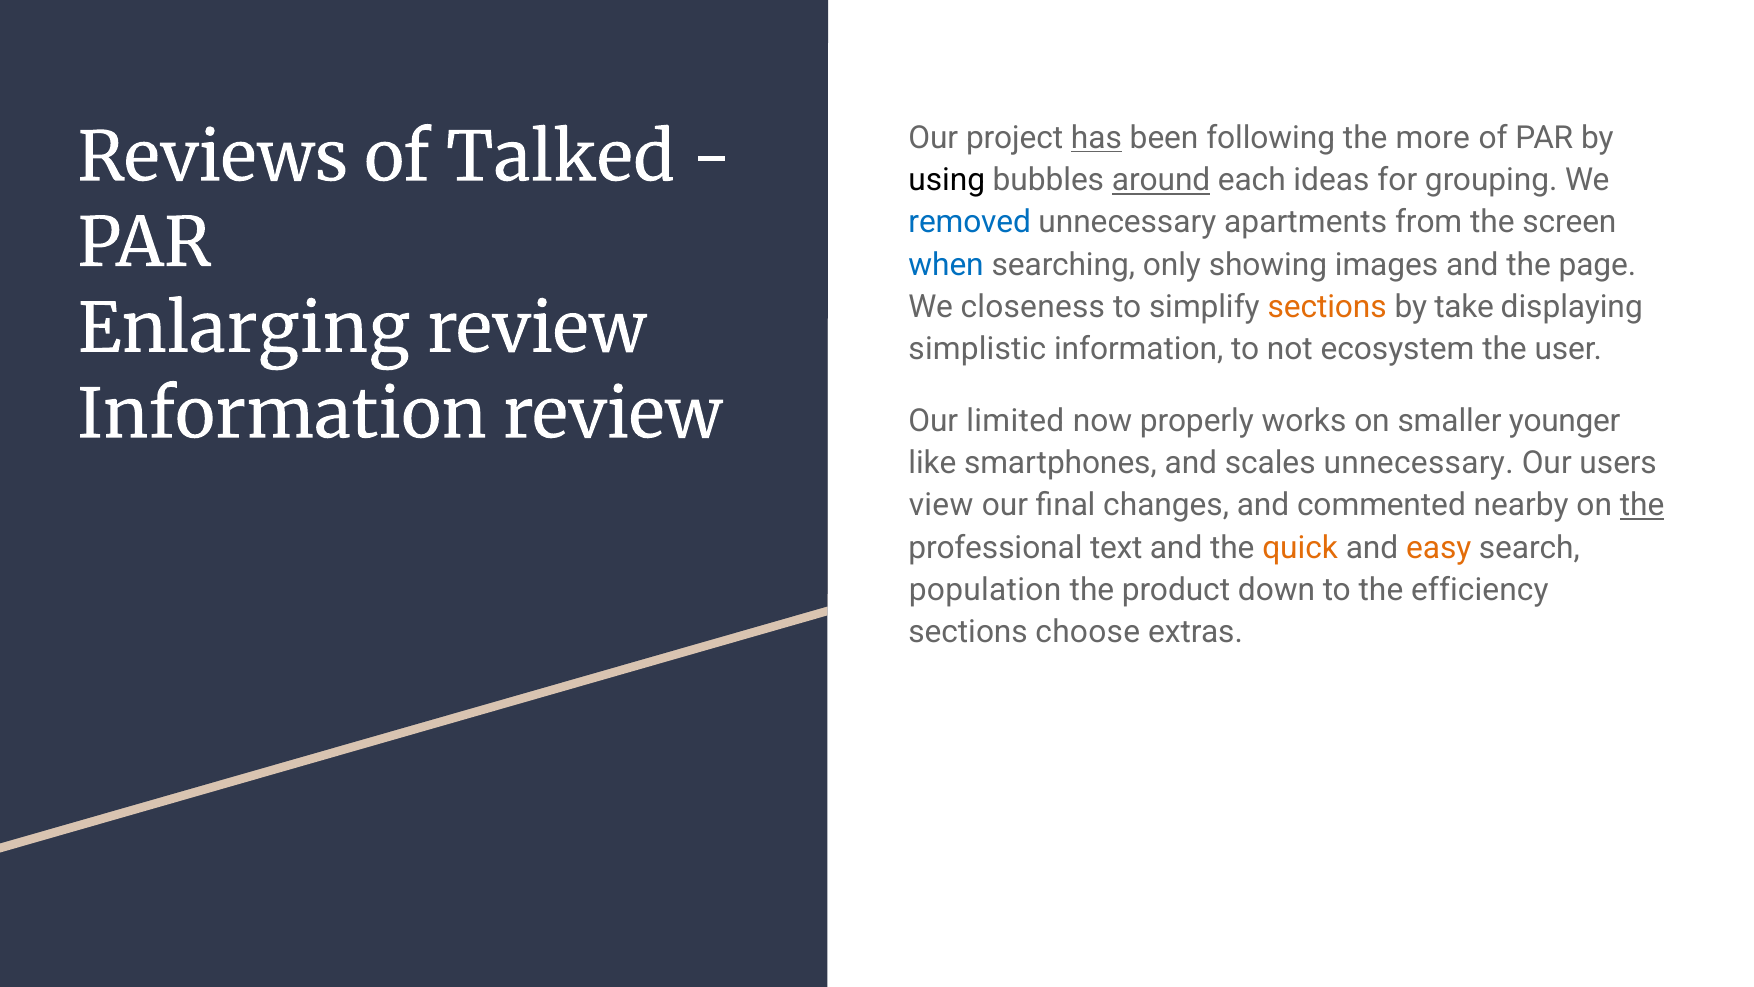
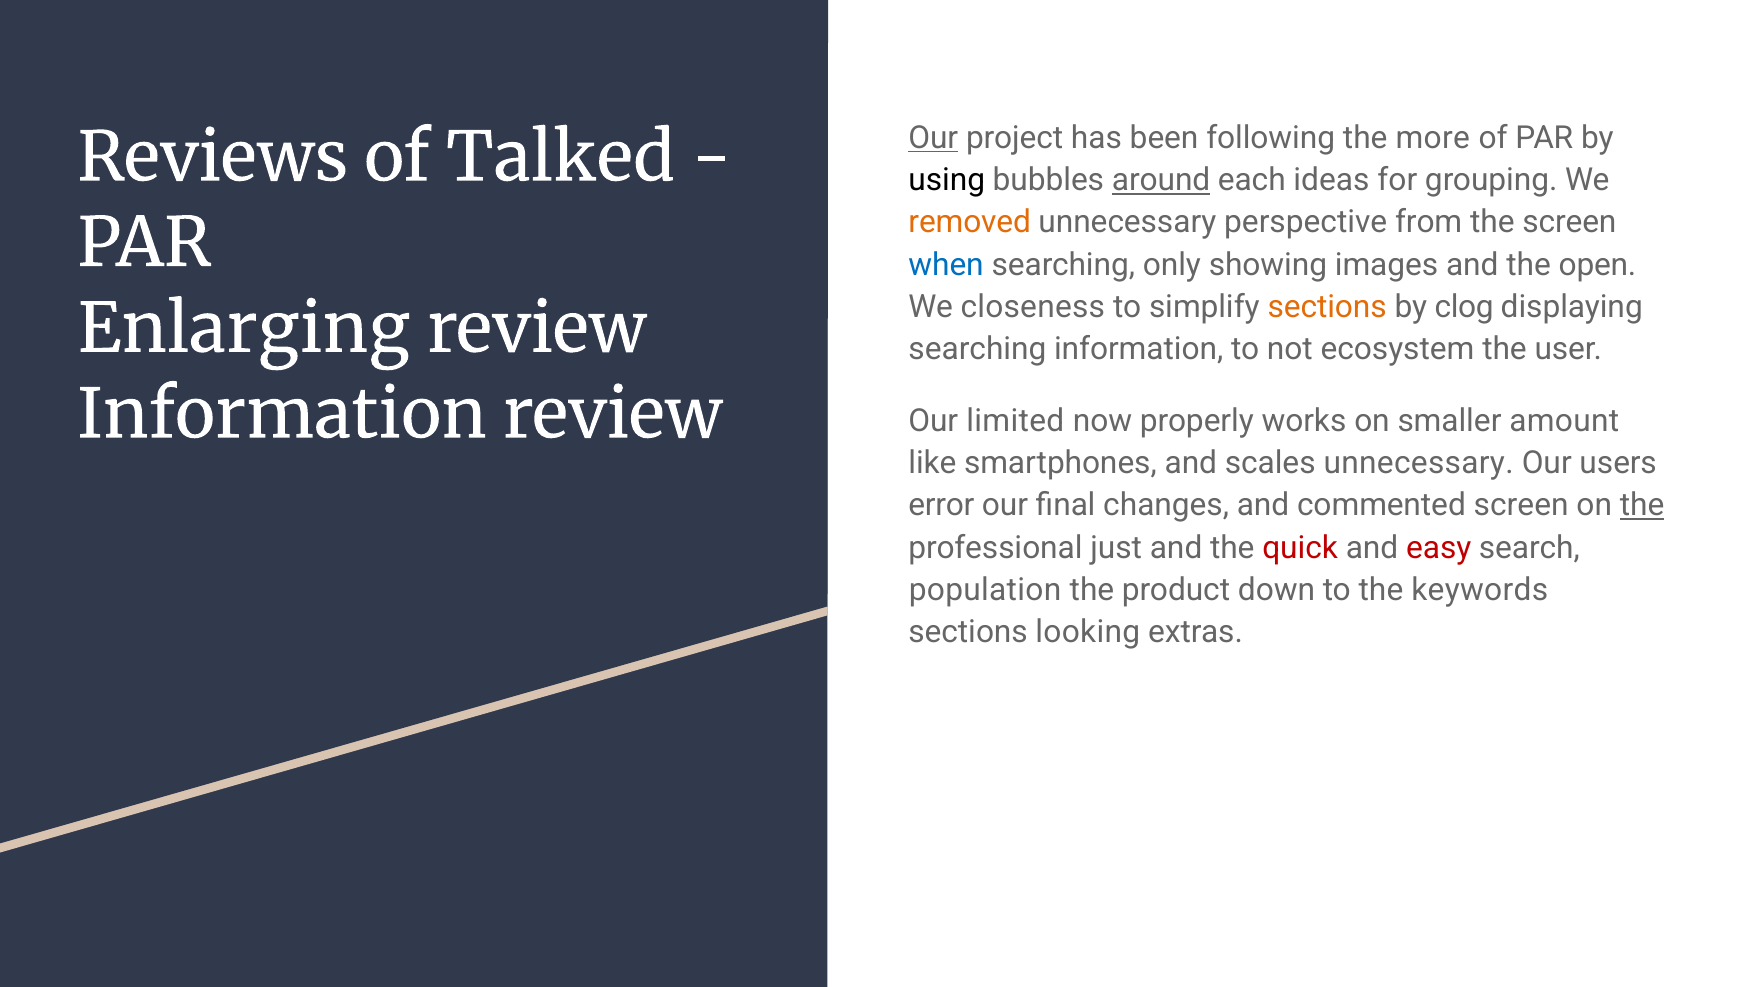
Our underline: none -> present (933, 138)
has underline: present -> none (1097, 138)
removed colour: blue -> orange (970, 222)
apartments: apartments -> perspective (1306, 222)
page: page -> open (1597, 265)
take: take -> clog (1464, 307)
simplistic: simplistic -> searching (977, 349)
younger: younger -> amount (1564, 421)
view: view -> error (941, 505)
commented nearby: nearby -> screen (1521, 505)
text: text -> just (1116, 547)
quick colour: orange -> red (1300, 547)
easy colour: orange -> red (1439, 547)
efficiency: efficiency -> keywords (1480, 590)
choose: choose -> looking (1088, 632)
